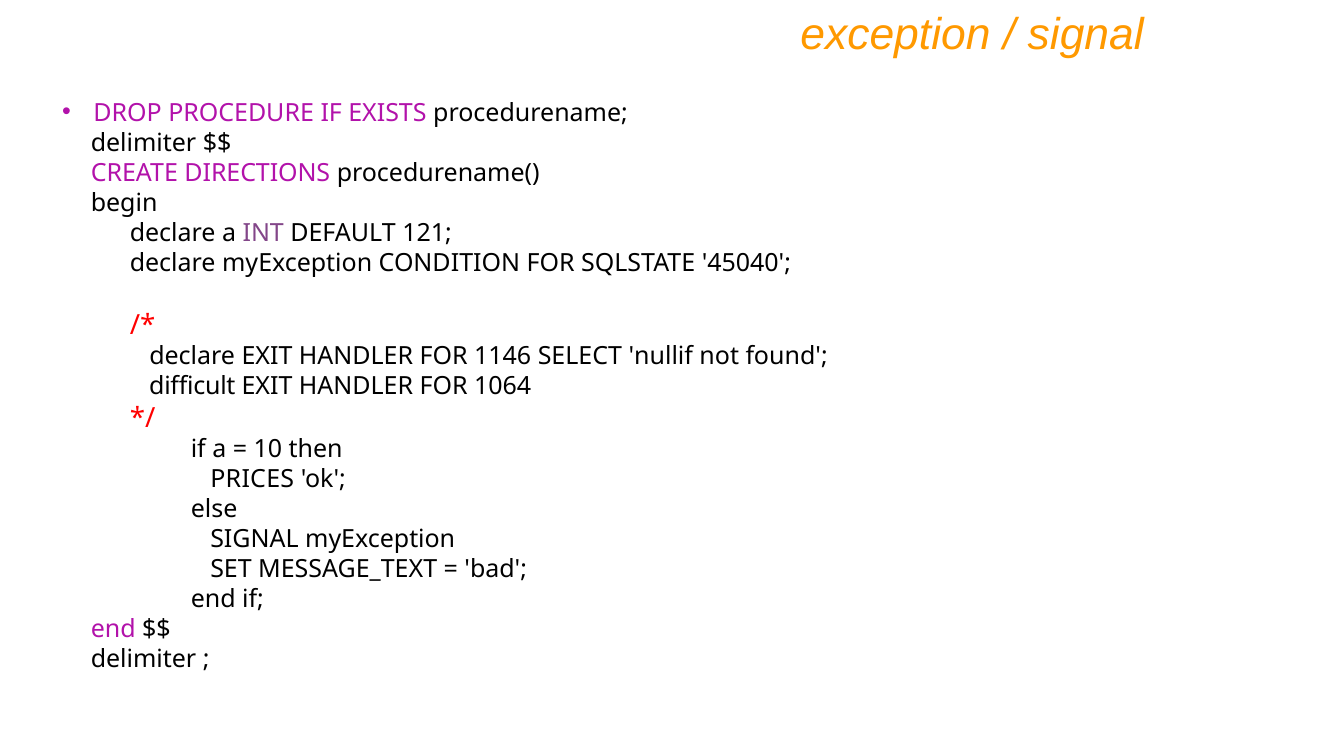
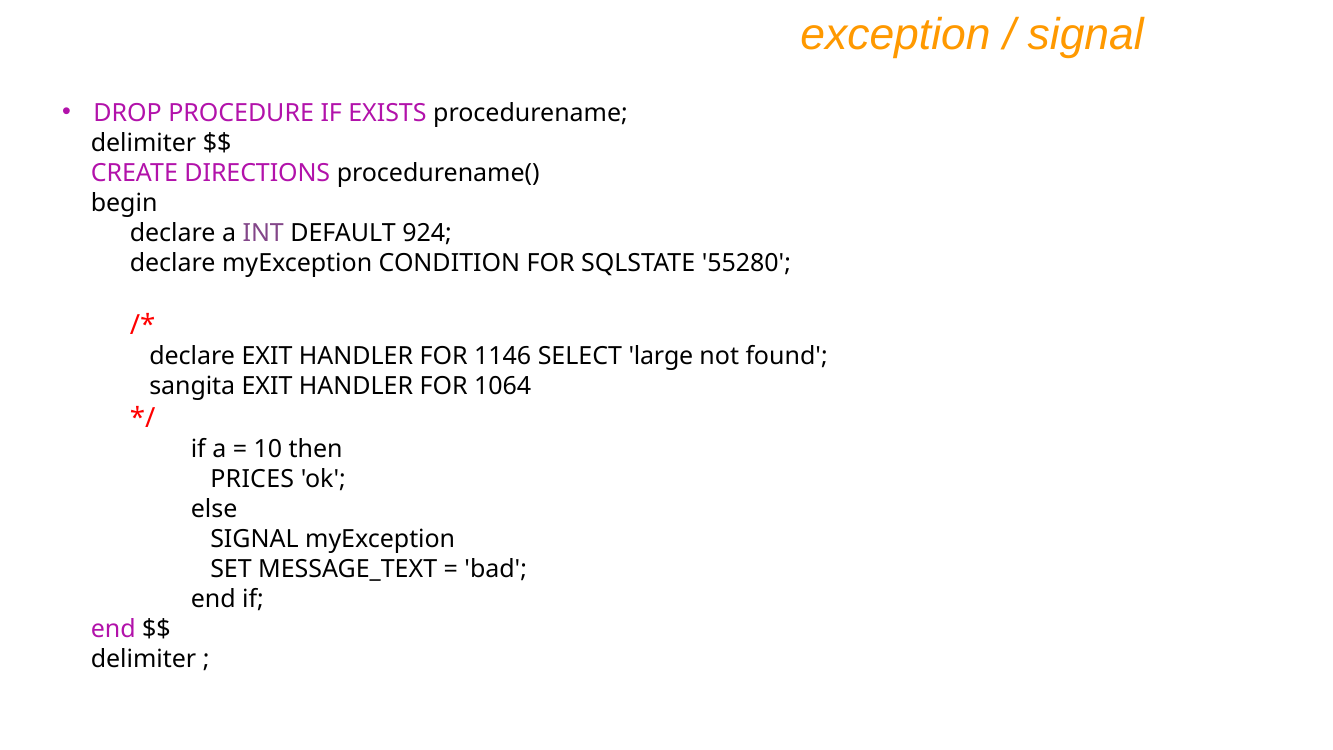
121: 121 -> 924 (427, 233)
45040: 45040 -> 55280 (746, 263)
nullif: nullif -> large (661, 356)
difficult: difficult -> sangita (192, 386)
